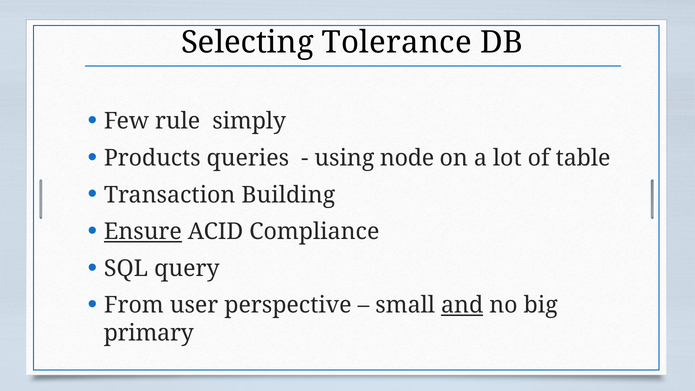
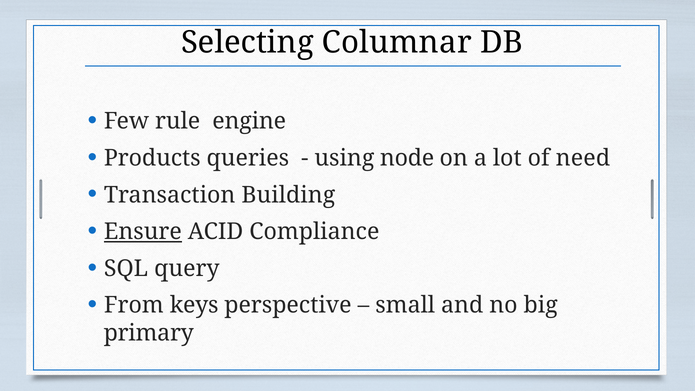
Tolerance: Tolerance -> Columnar (397, 42)
simply: simply -> engine (249, 121)
table: table -> need (583, 158)
user: user -> keys (194, 305)
and underline: present -> none (462, 305)
